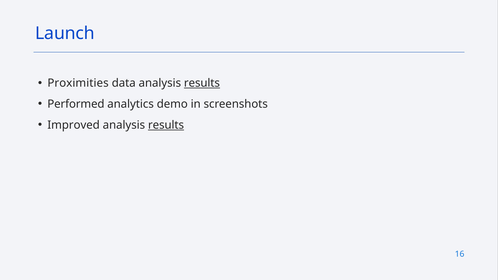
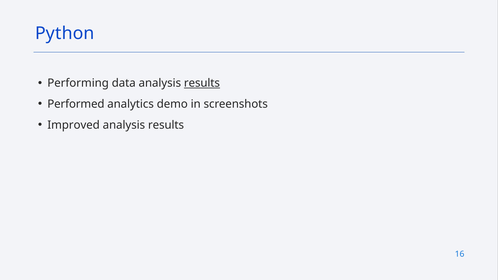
Launch: Launch -> Python (65, 33)
Proximities: Proximities -> Performing (78, 83)
results underline: present -> none (166, 125)
